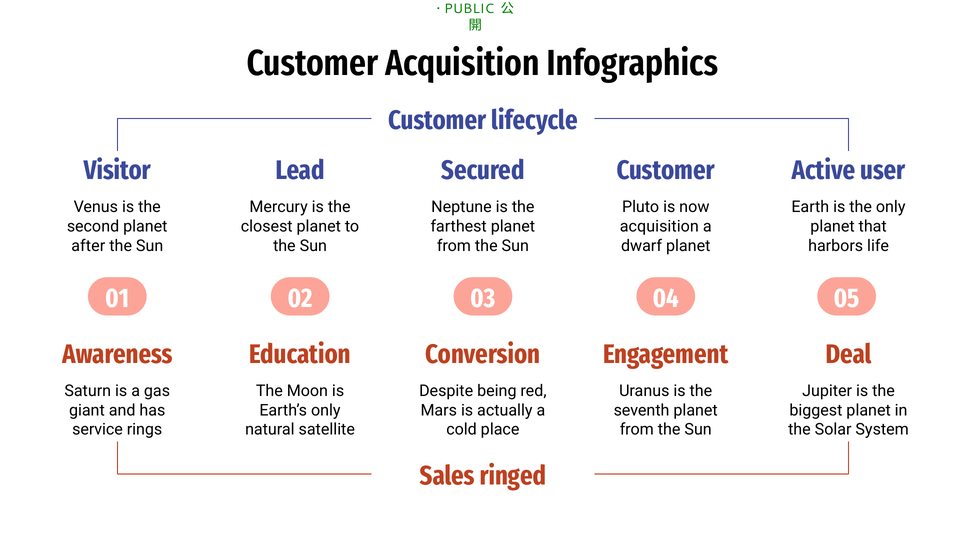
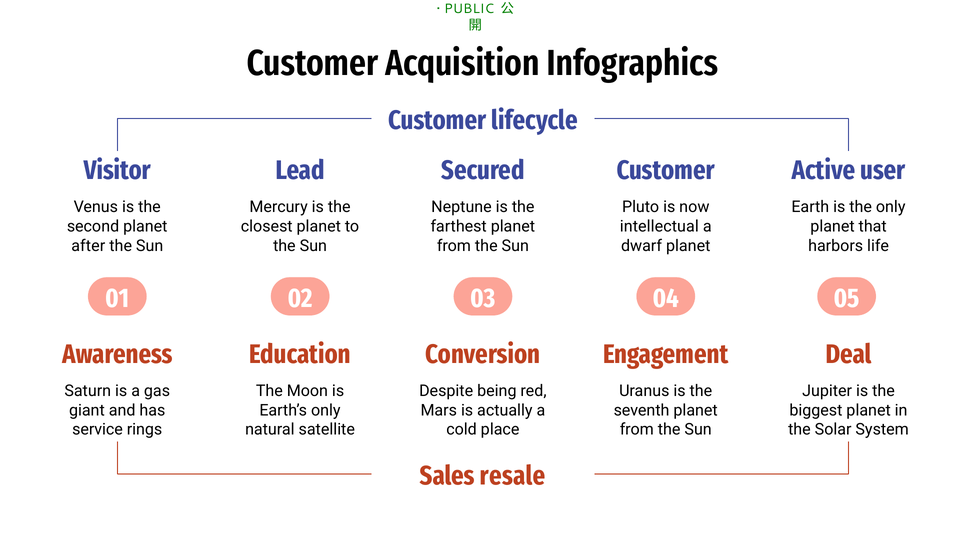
acquisition: acquisition -> intellectual (659, 226)
ringed: ringed -> resale (513, 475)
